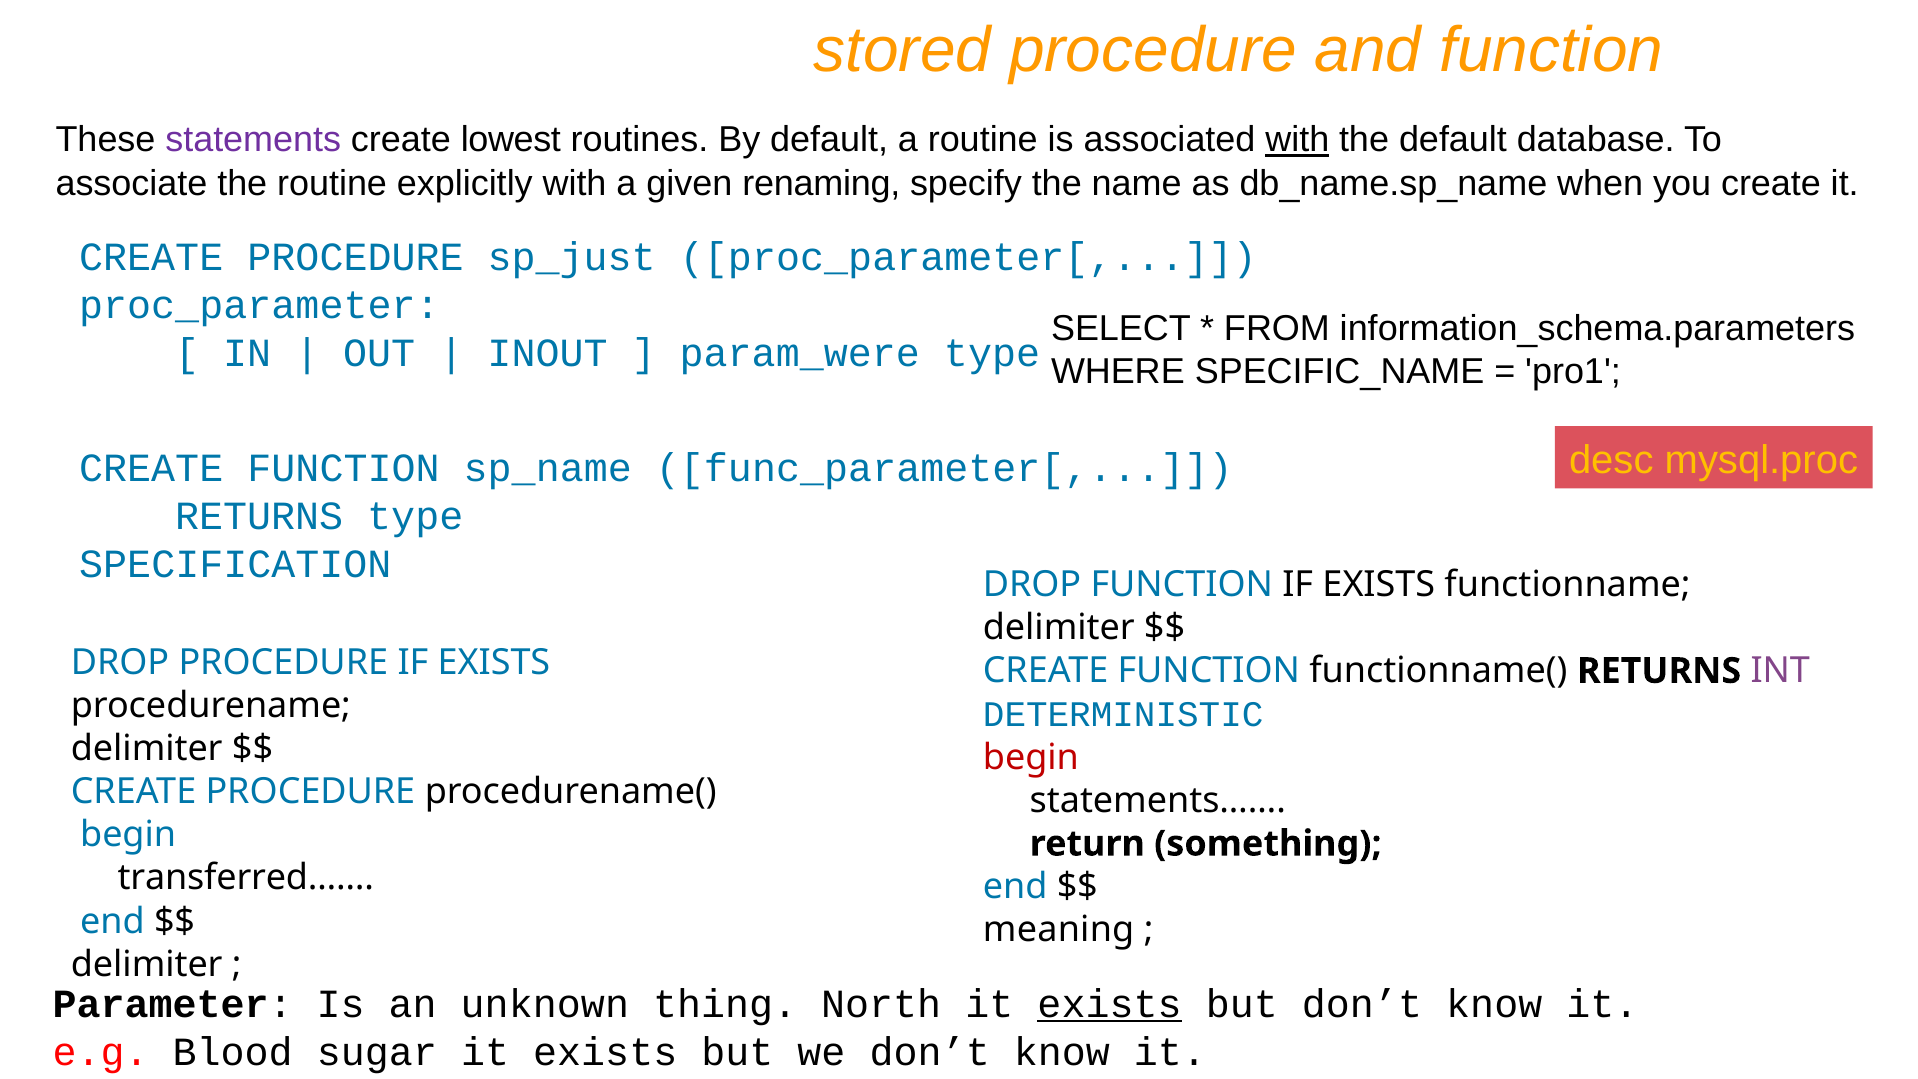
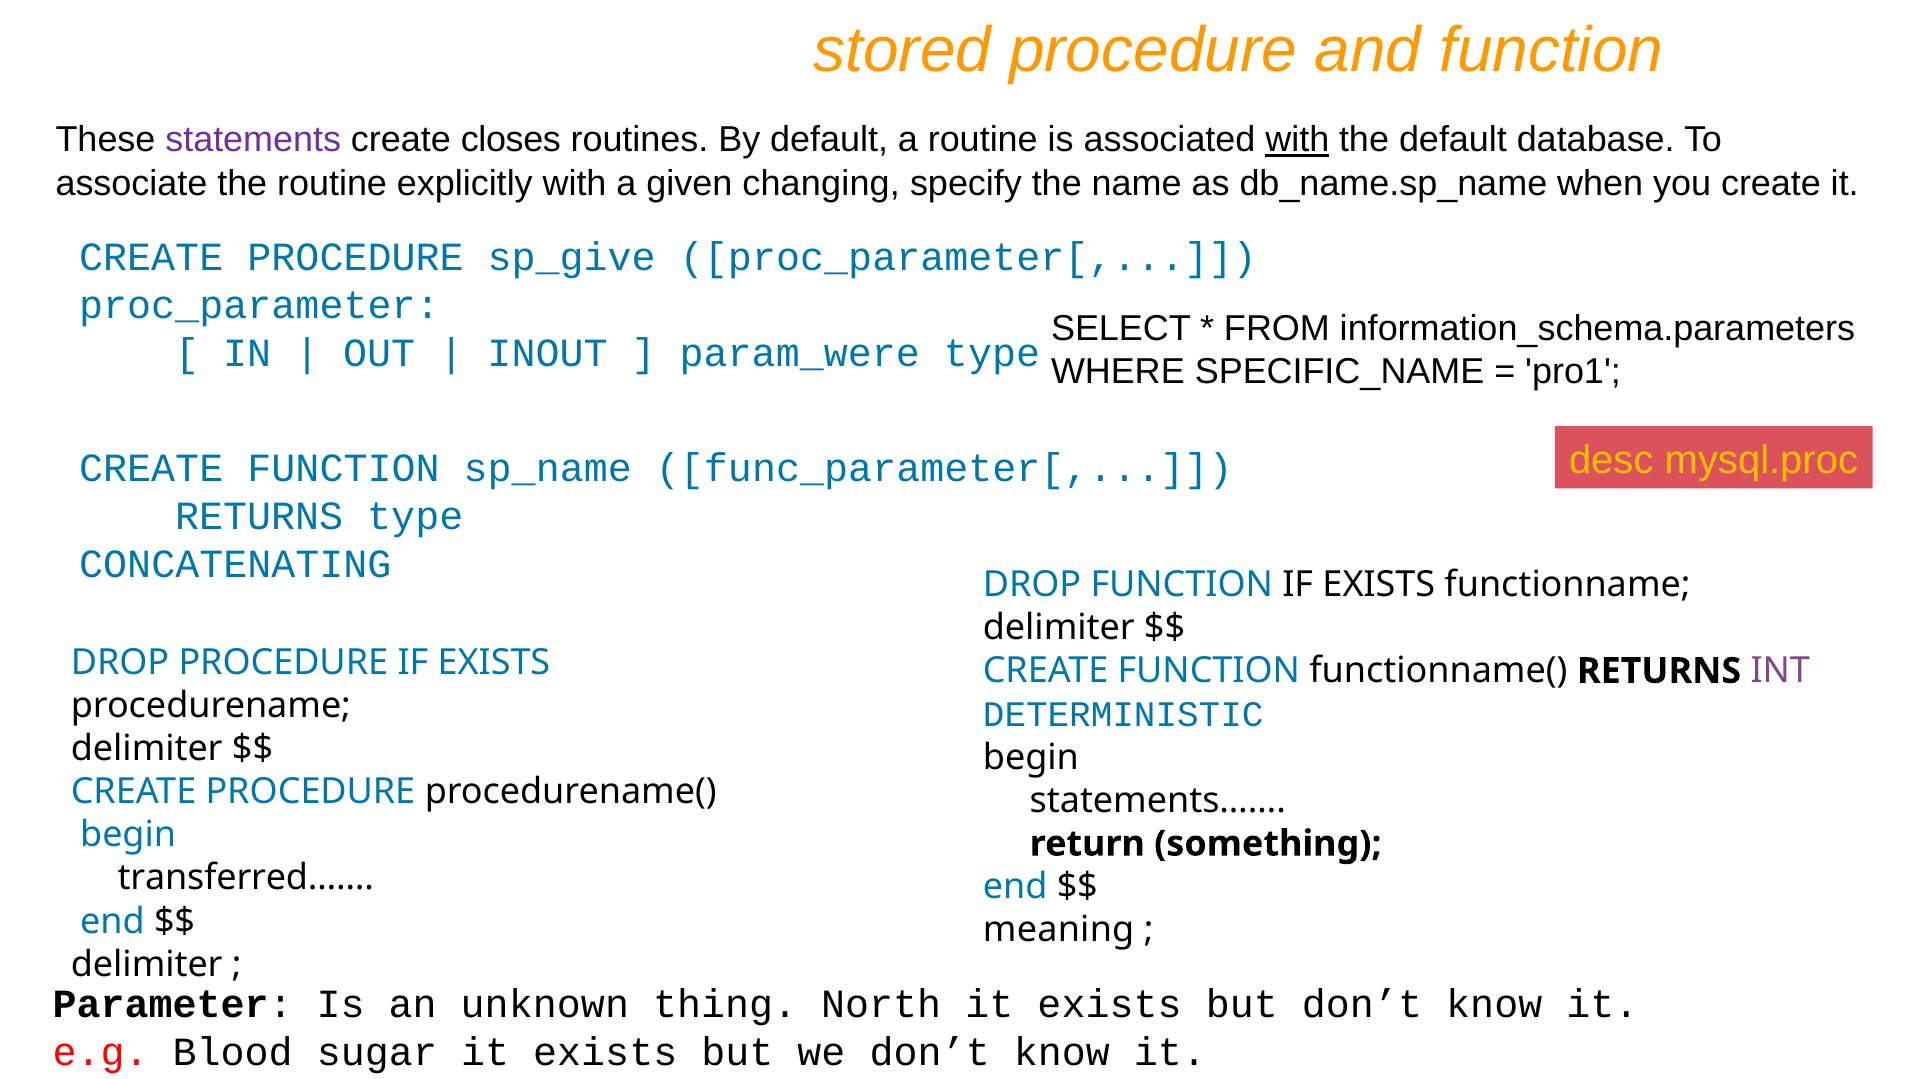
lowest: lowest -> closes (511, 140)
renaming: renaming -> changing (821, 183)
sp_just: sp_just -> sp_give (572, 257)
SPECIFICATION: SPECIFICATION -> CONCATENATING (235, 564)
begin colour: red -> black (1031, 757)
exists underline: present -> none (1110, 1004)
